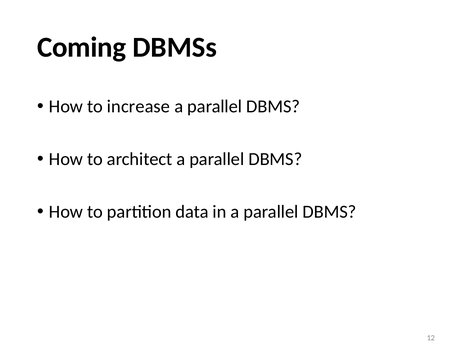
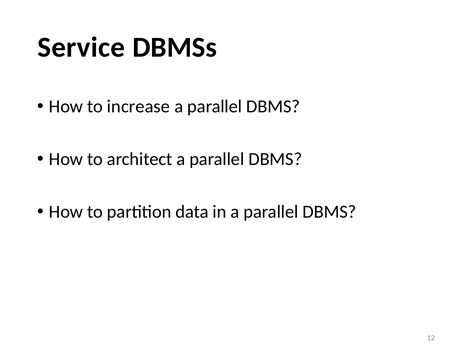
Coming: Coming -> Service (81, 47)
